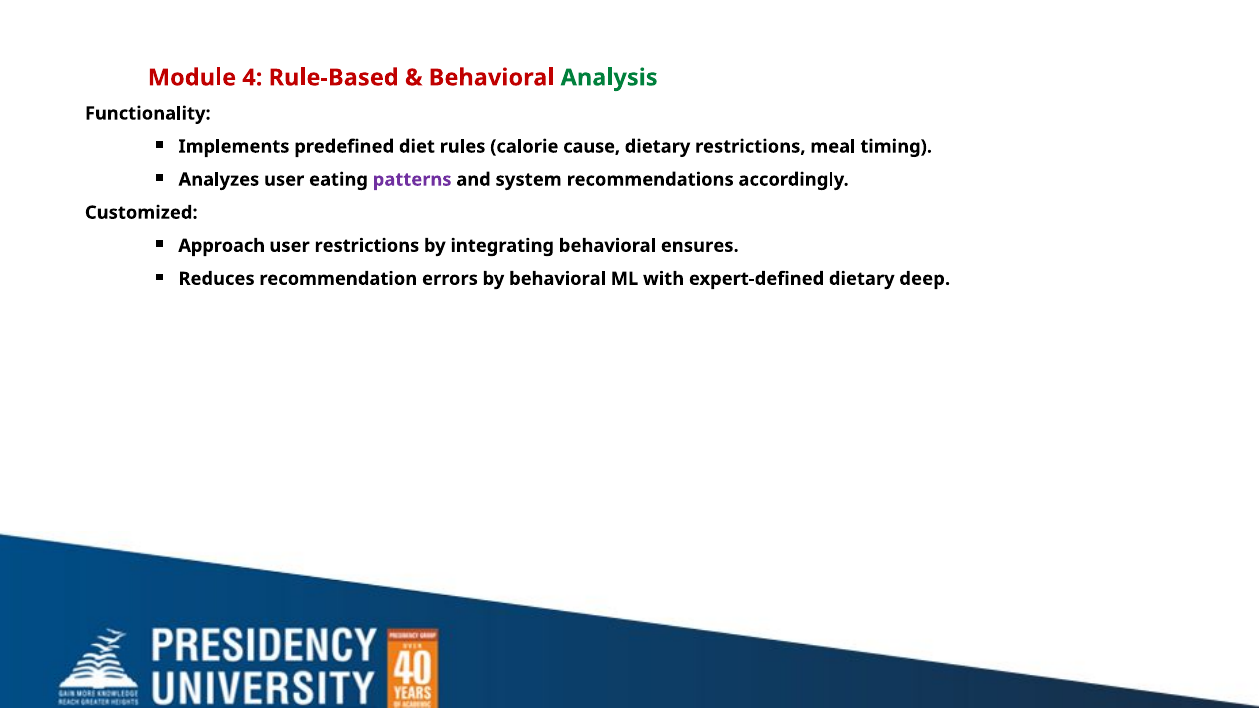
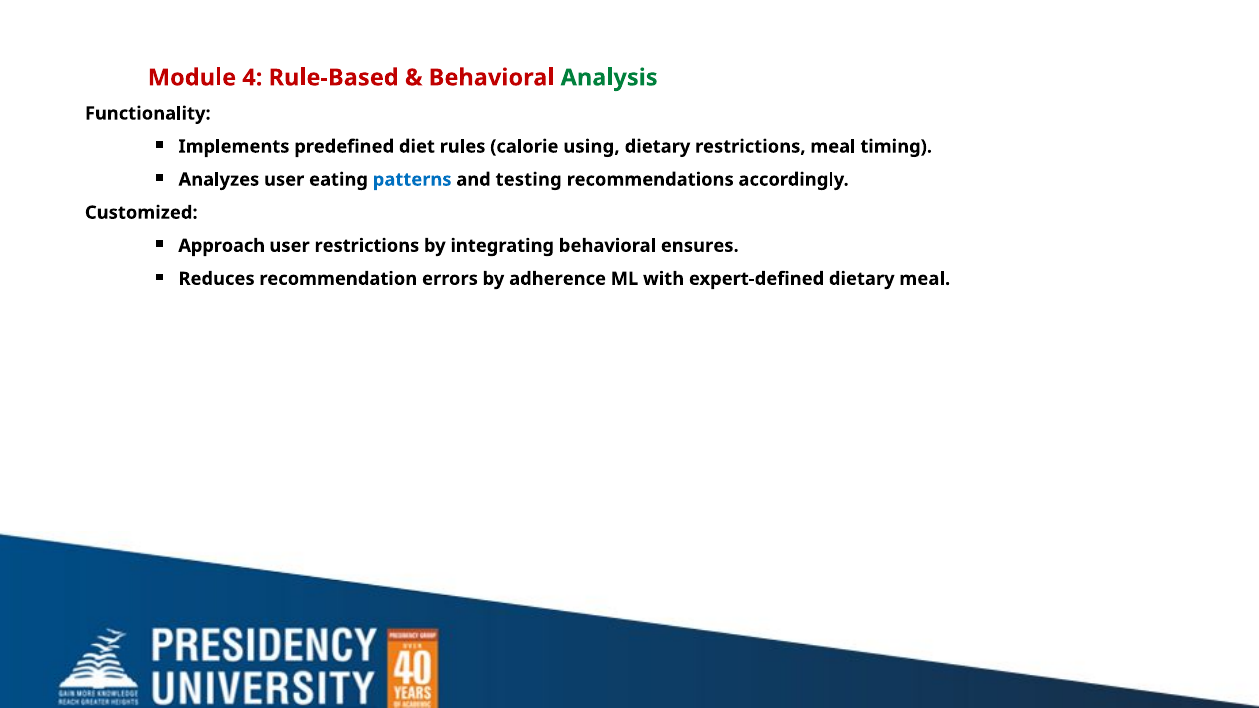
cause: cause -> using (591, 147)
patterns colour: purple -> blue (412, 180)
system: system -> testing (529, 180)
by behavioral: behavioral -> adherence (558, 279)
dietary deep: deep -> meal (925, 279)
